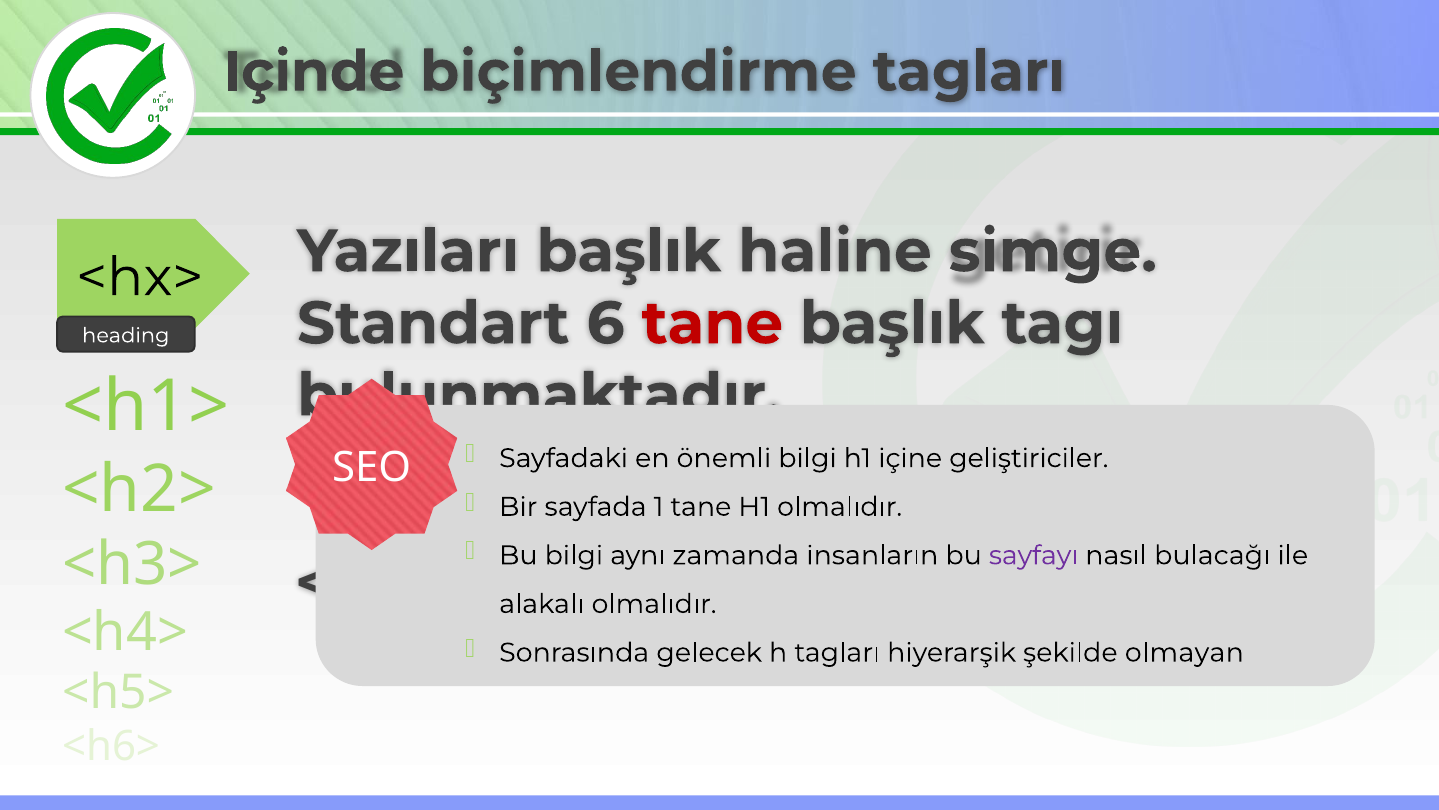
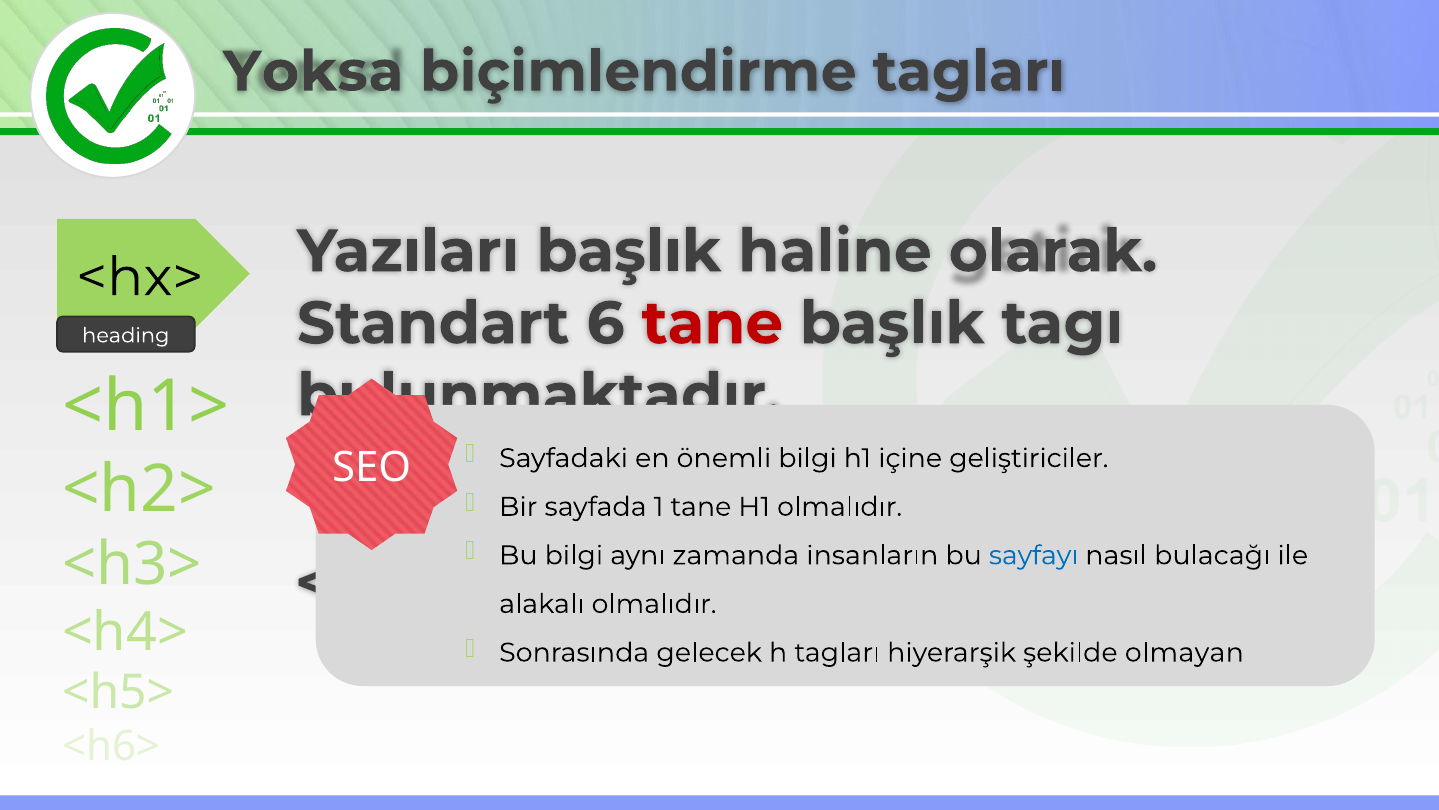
Içinde: Içinde -> Yoksa (313, 72)
simge: simge -> olarak (1053, 251)
sayfayı colour: purple -> blue (1034, 555)
